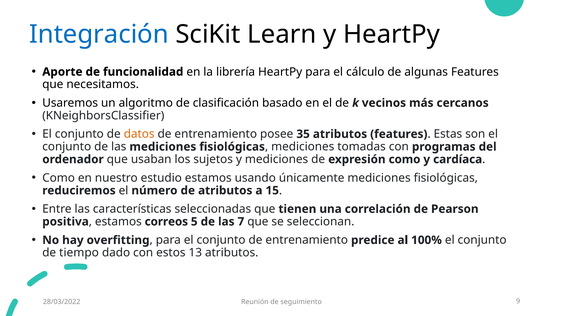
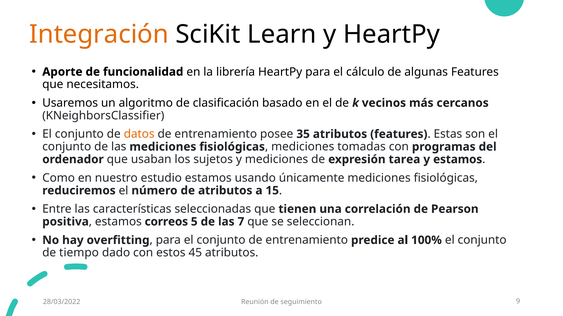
Integración colour: blue -> orange (99, 35)
expresión como: como -> tarea (404, 160)
y cardíaca: cardíaca -> estamos (458, 160)
13: 13 -> 45 (195, 253)
